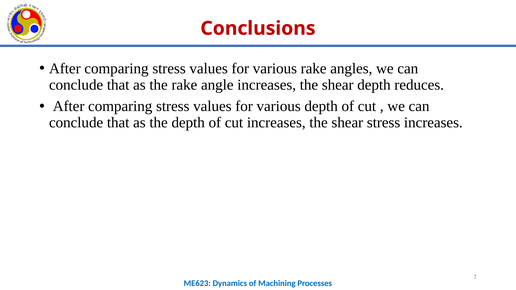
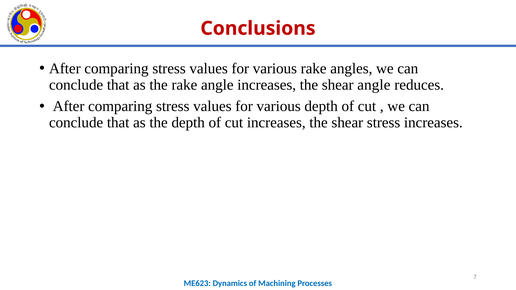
shear depth: depth -> angle (374, 85)
